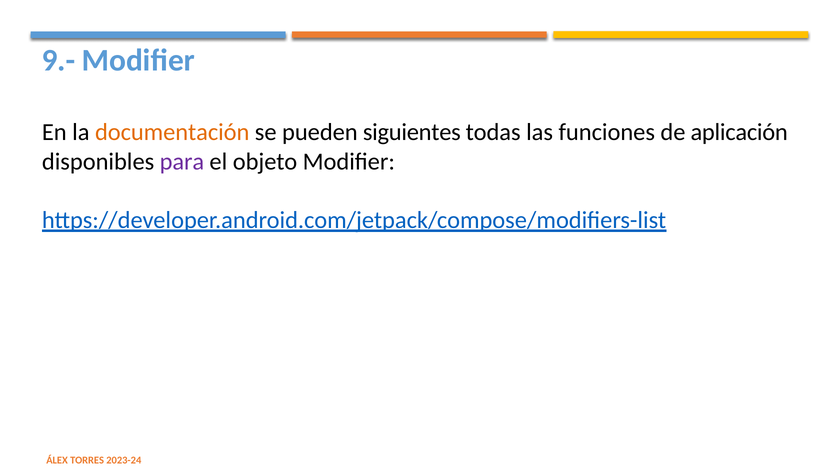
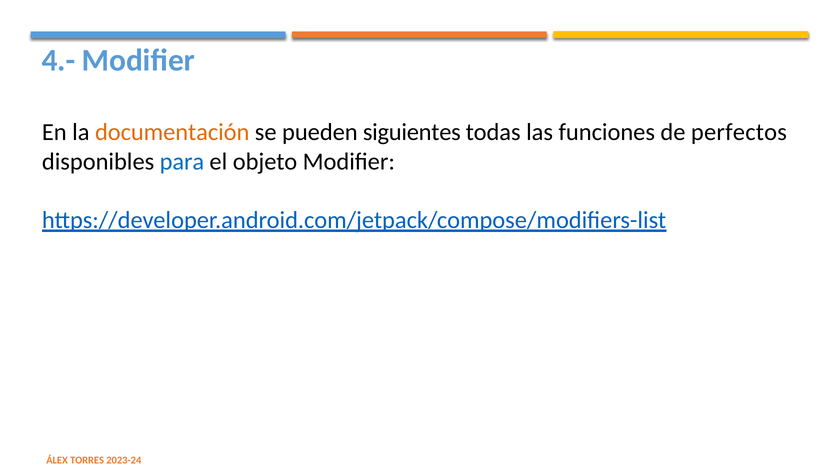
9.-: 9.- -> 4.- (58, 60)
aplicación: aplicación -> perfectos (739, 132)
para colour: purple -> blue (182, 161)
